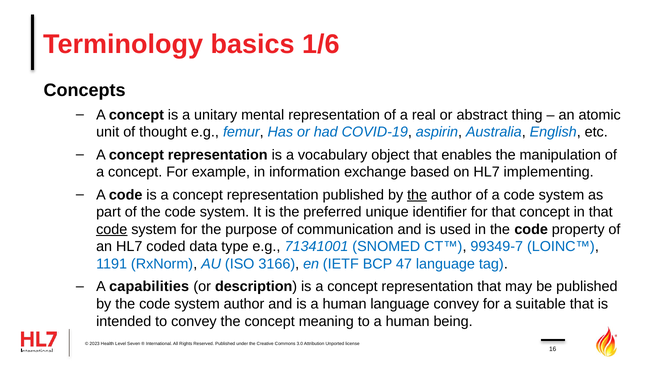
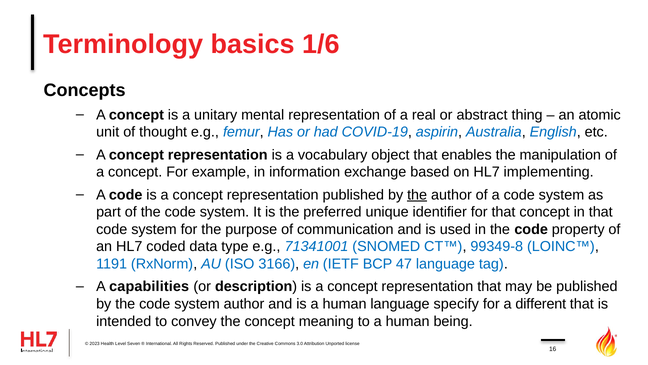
code underline: present -> none (112, 229)
99349-7: 99349-7 -> 99349-8 (497, 246)
language convey: convey -> specify (456, 304)
suitable: suitable -> different (541, 304)
